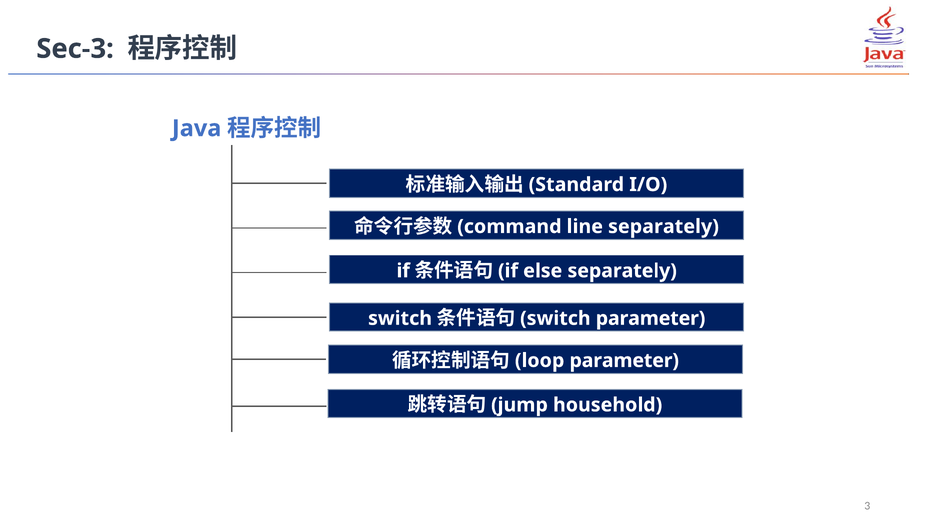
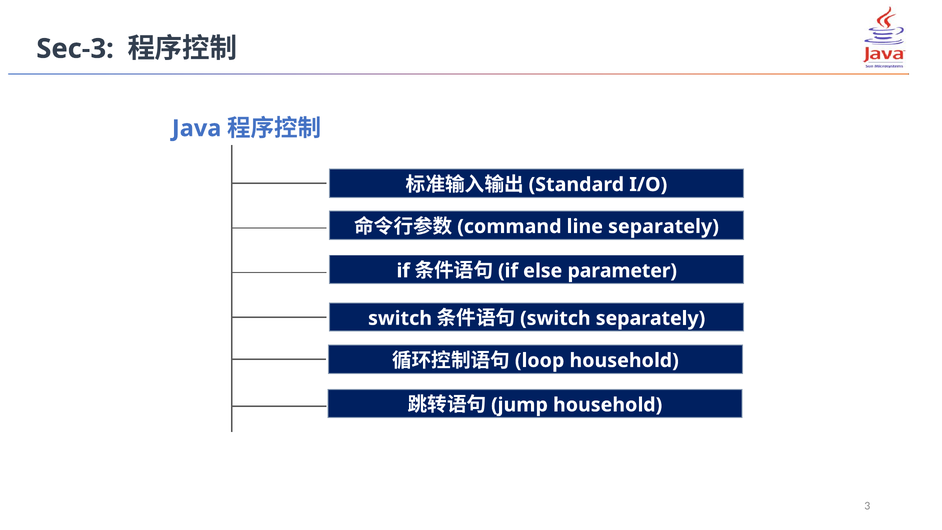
else separately: separately -> parameter (622, 271)
parameter: parameter -> separately (650, 318)
parameter: parameter -> household (624, 360)
